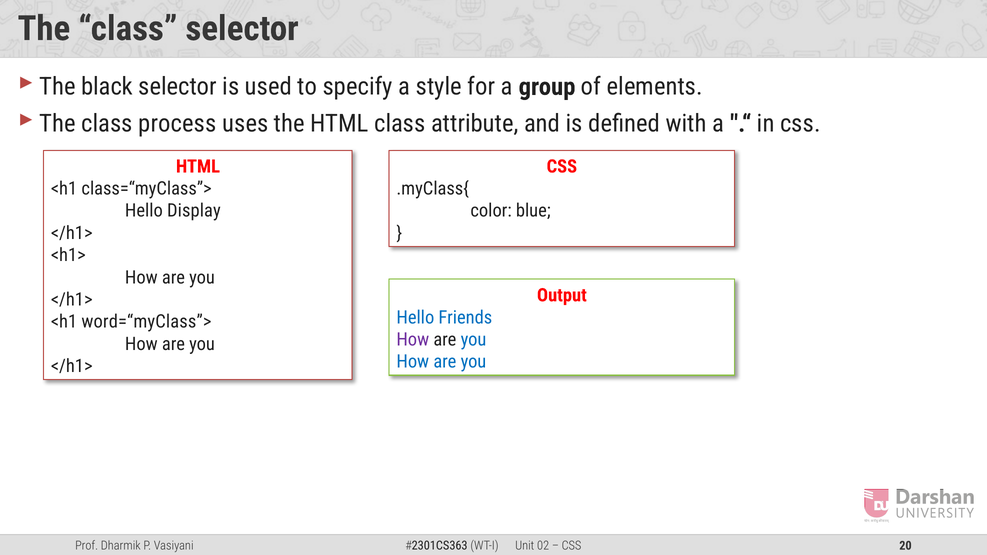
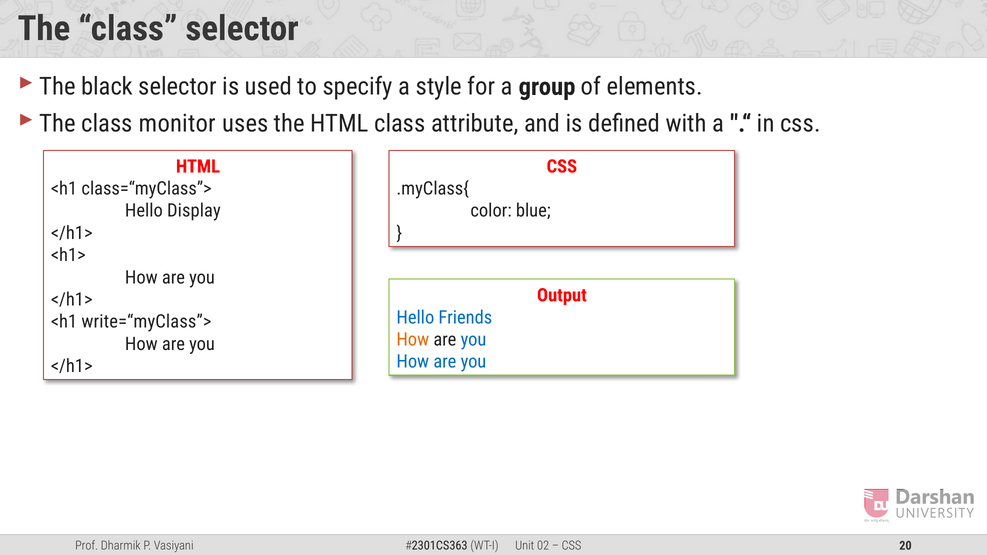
process: process -> monitor (177, 124)
word=“myClass”>: word=“myClass”> -> write=“myClass”> (146, 322)
How colour: purple -> orange (413, 340)
